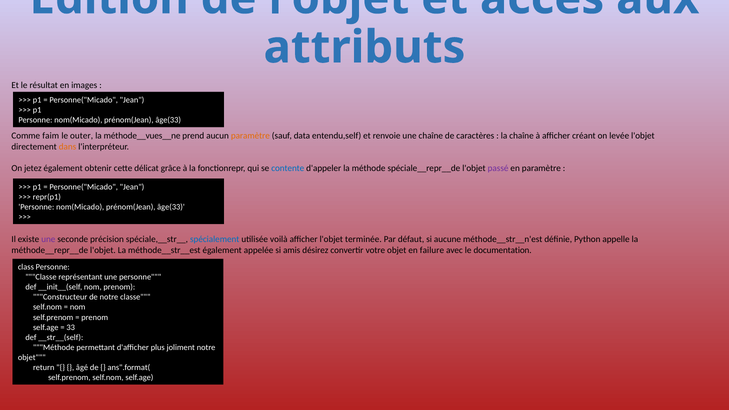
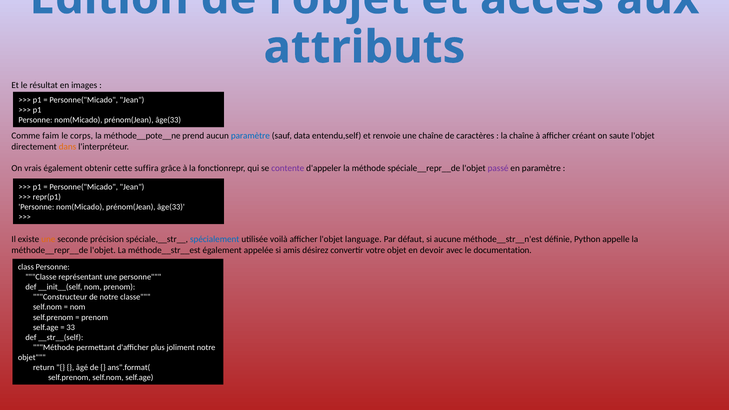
outer: outer -> corps (82, 136)
méthode__vues__ne: méthode__vues__ne -> méthode__pote__ne (142, 136)
paramètre colour: orange -> blue (250, 136)
levée: levée -> saute (619, 136)
jetez: jetez -> vrais (33, 168)
délicat: délicat -> suffira (146, 168)
contente colour: blue -> purple (288, 168)
une colour: purple -> orange (48, 239)
terminée: terminée -> language (363, 239)
failure: failure -> devoir (432, 250)
